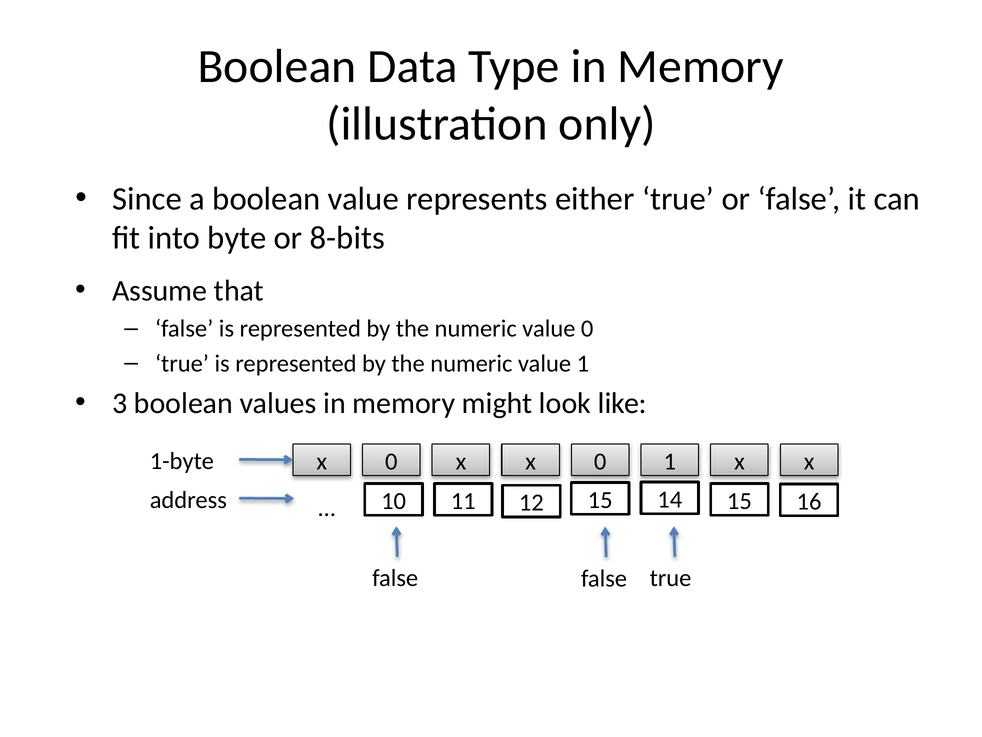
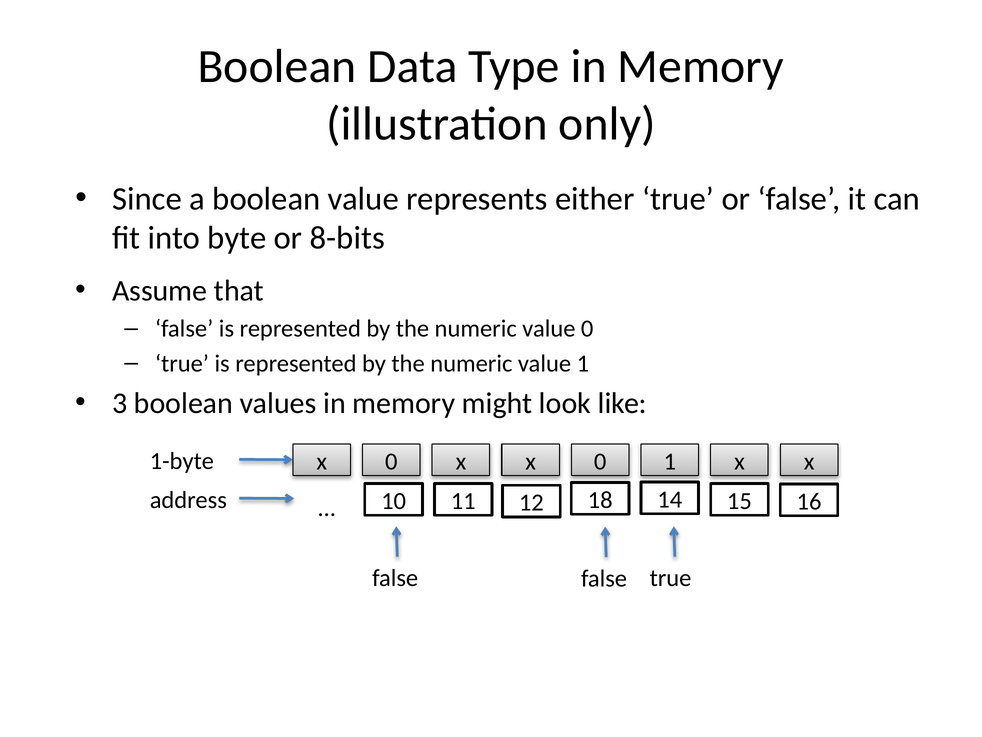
12 15: 15 -> 18 (600, 500)
